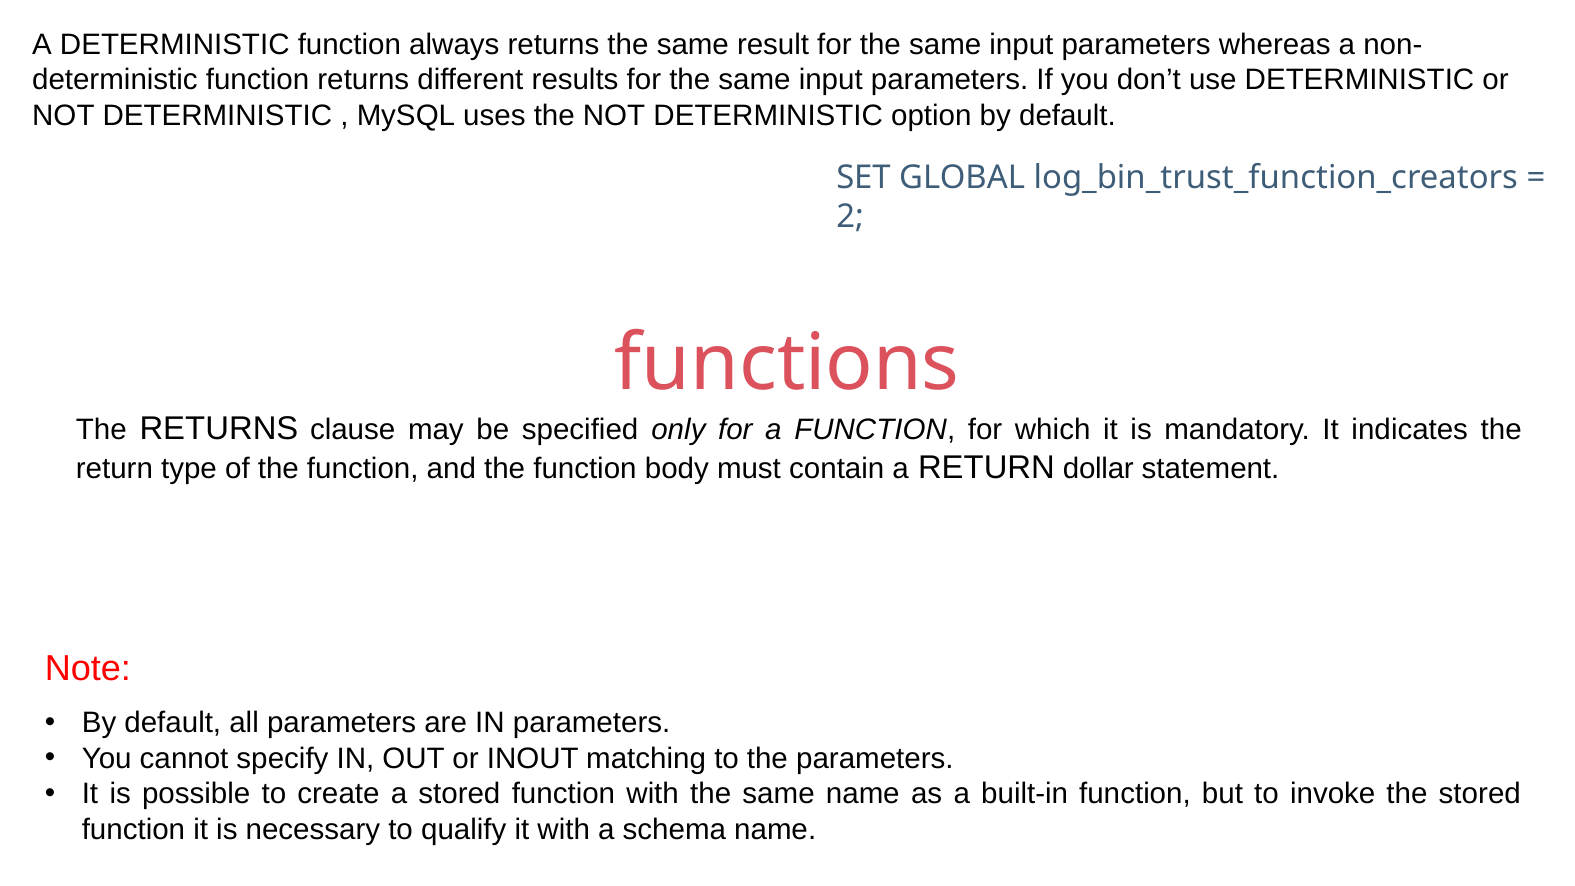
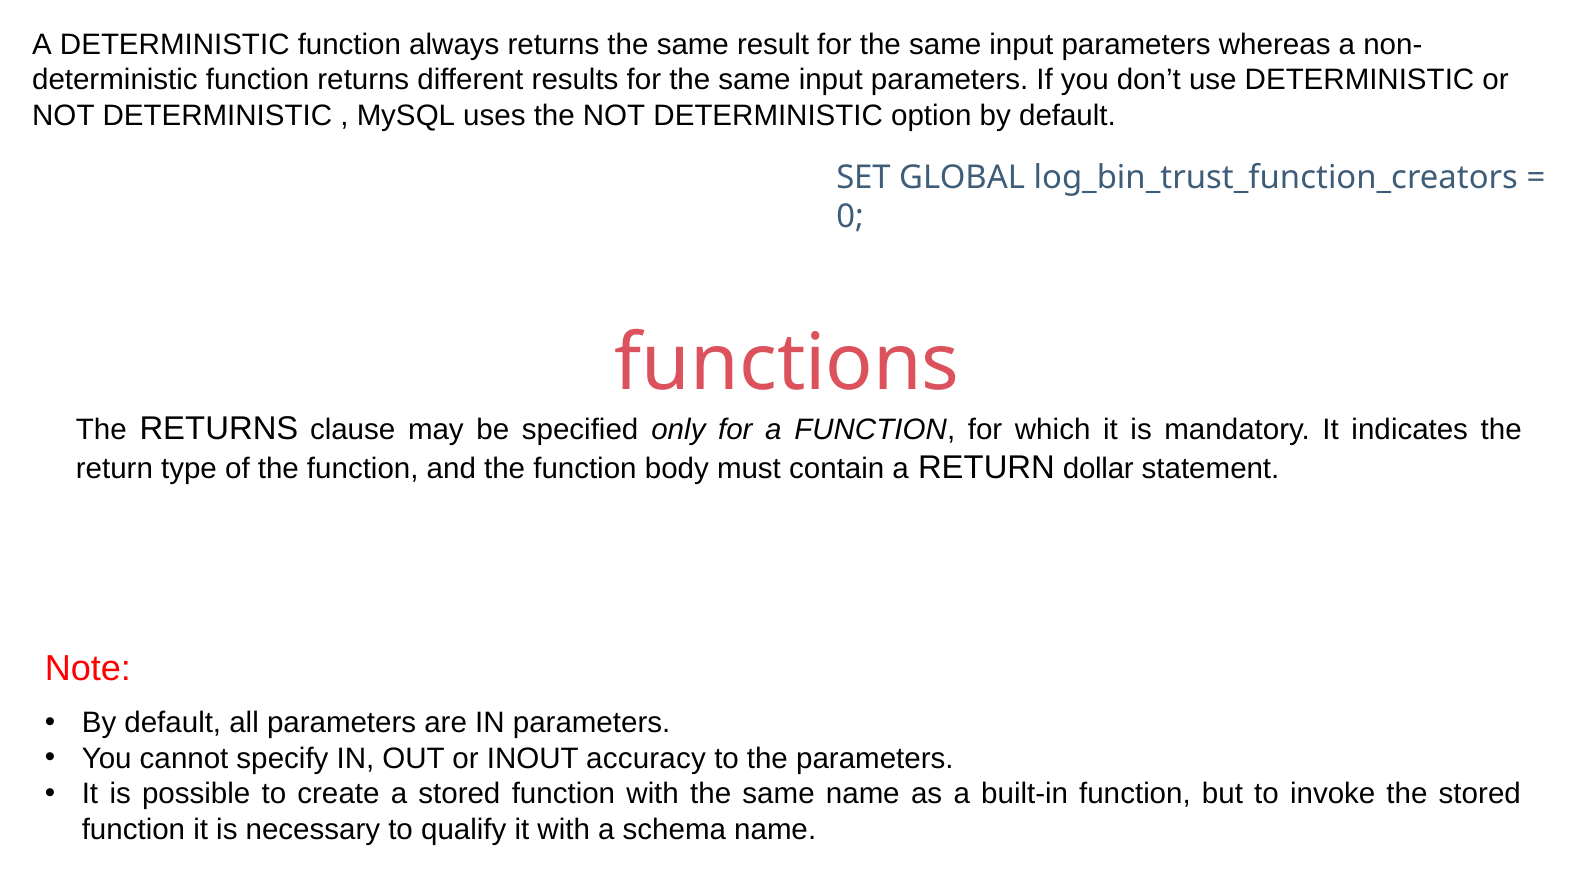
2: 2 -> 0 (850, 217)
matching: matching -> accuracy (646, 758)
